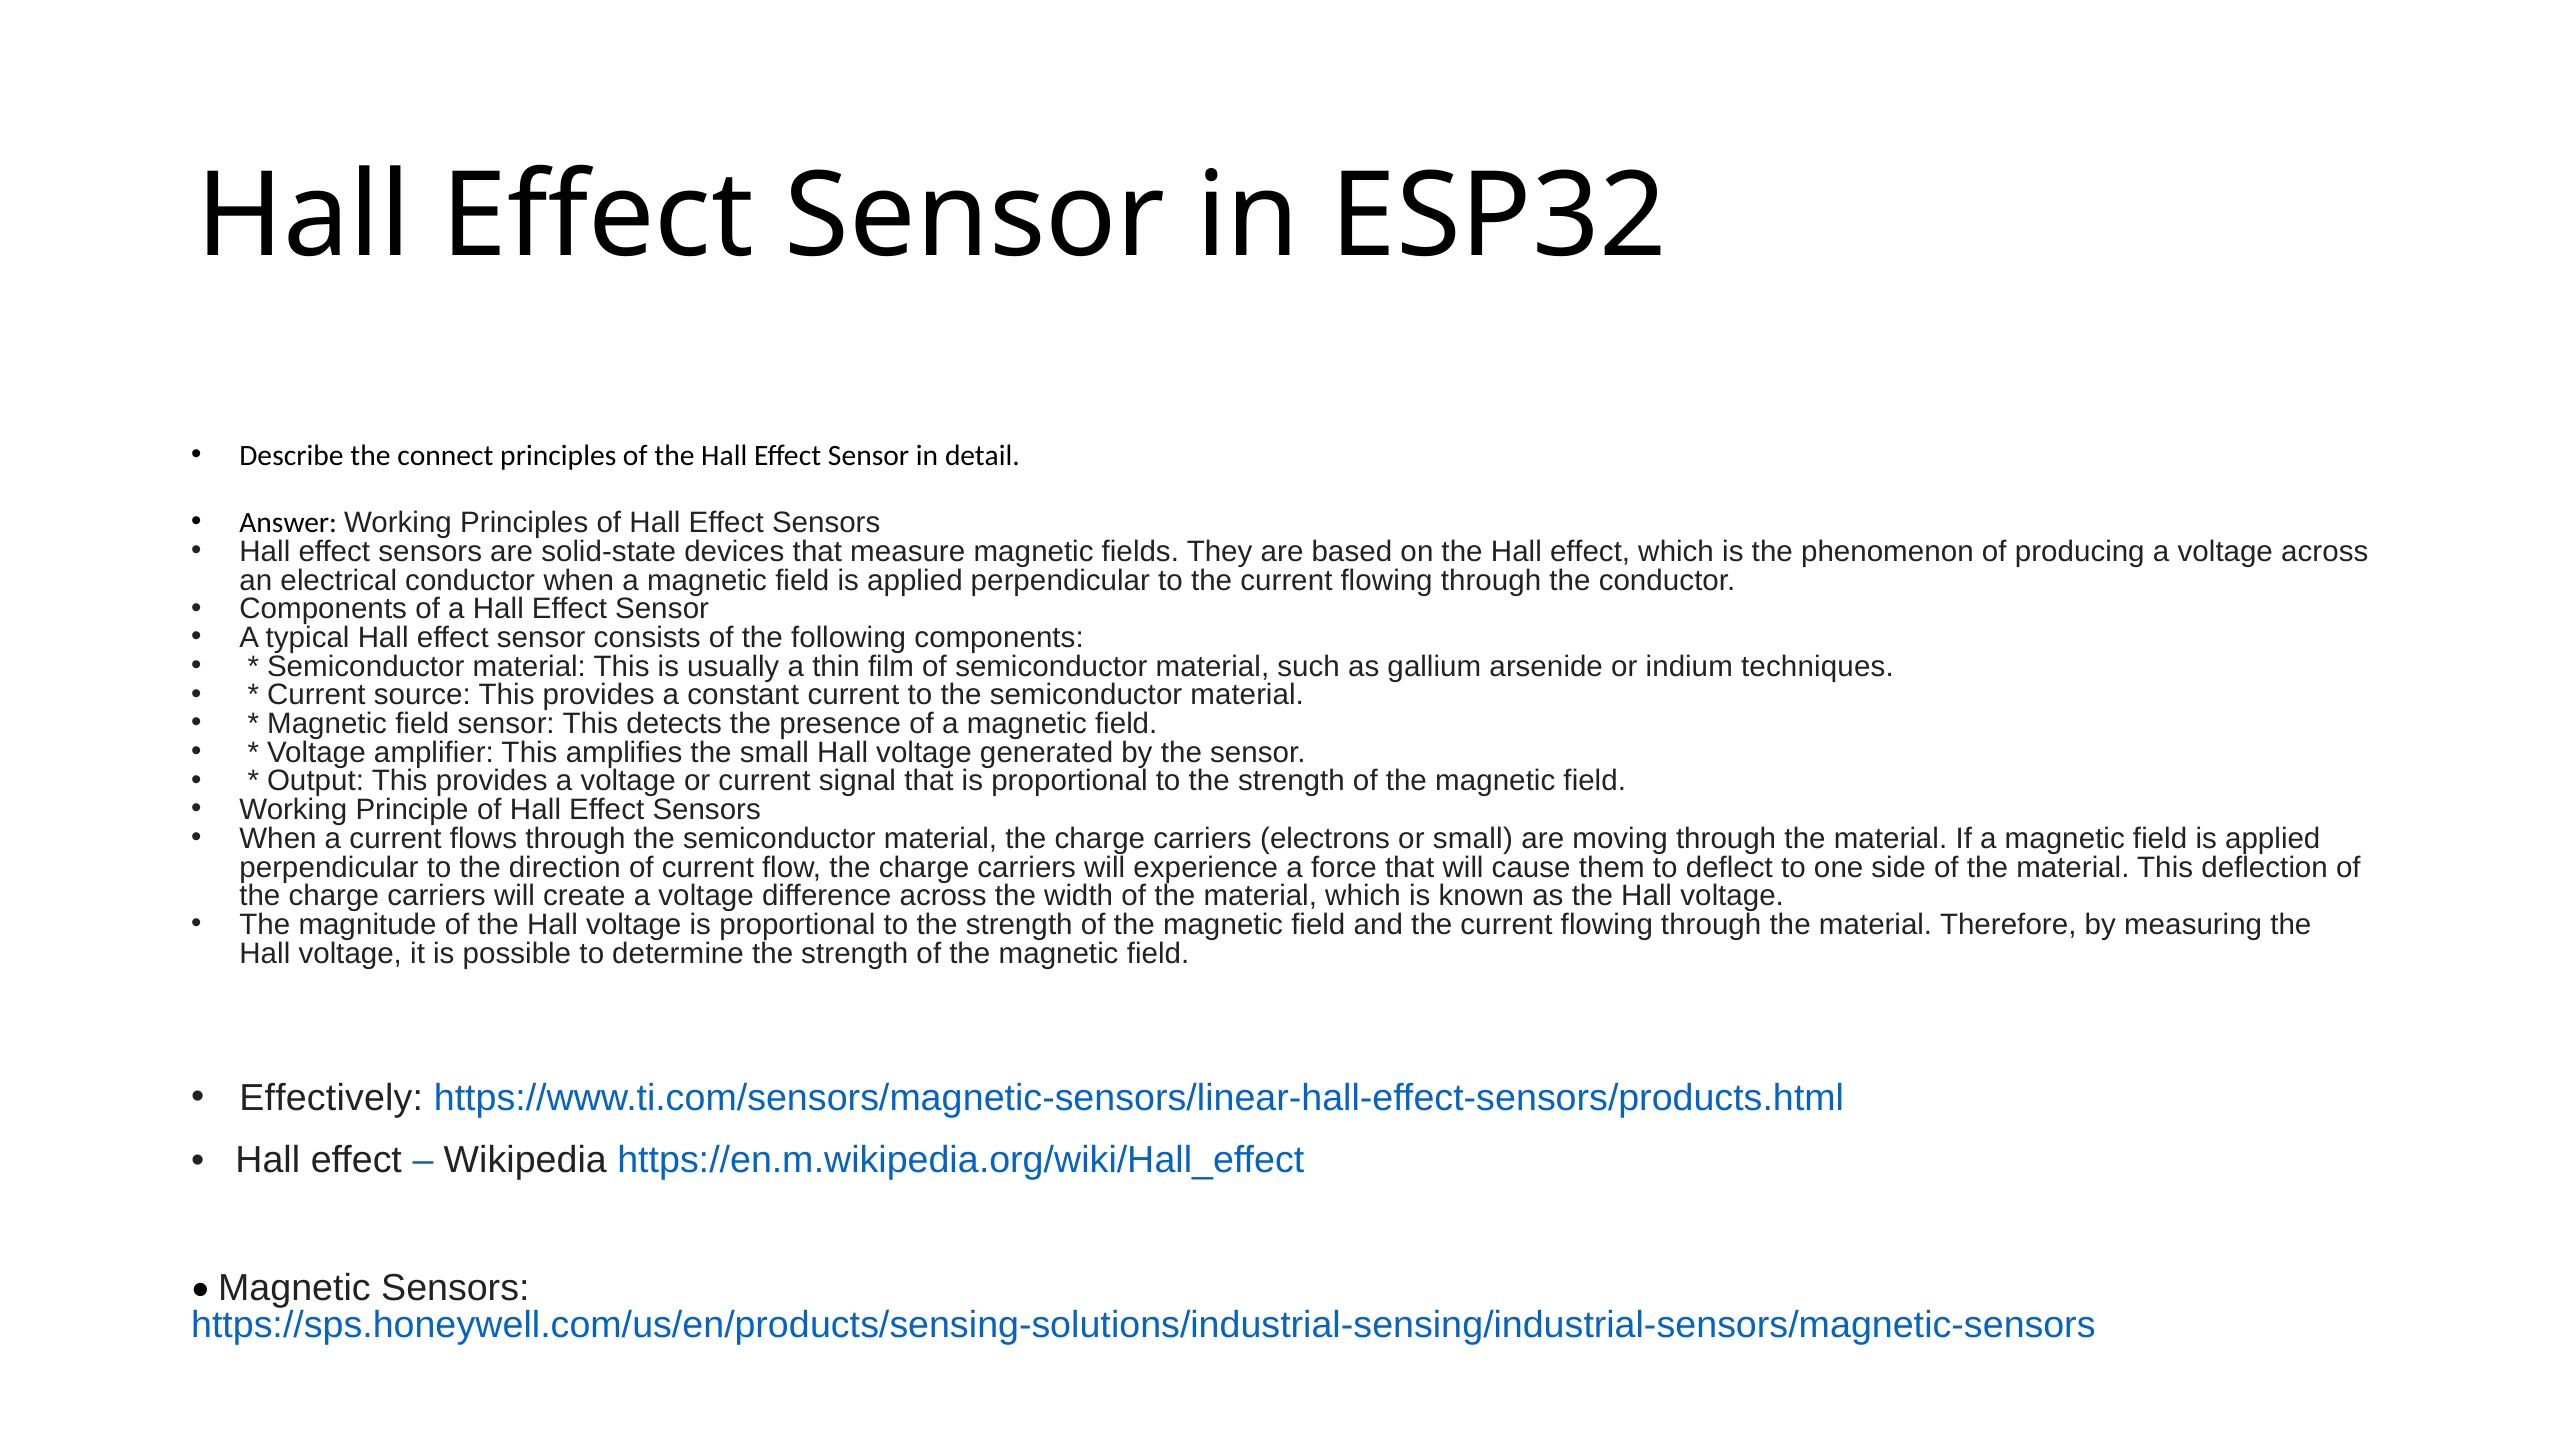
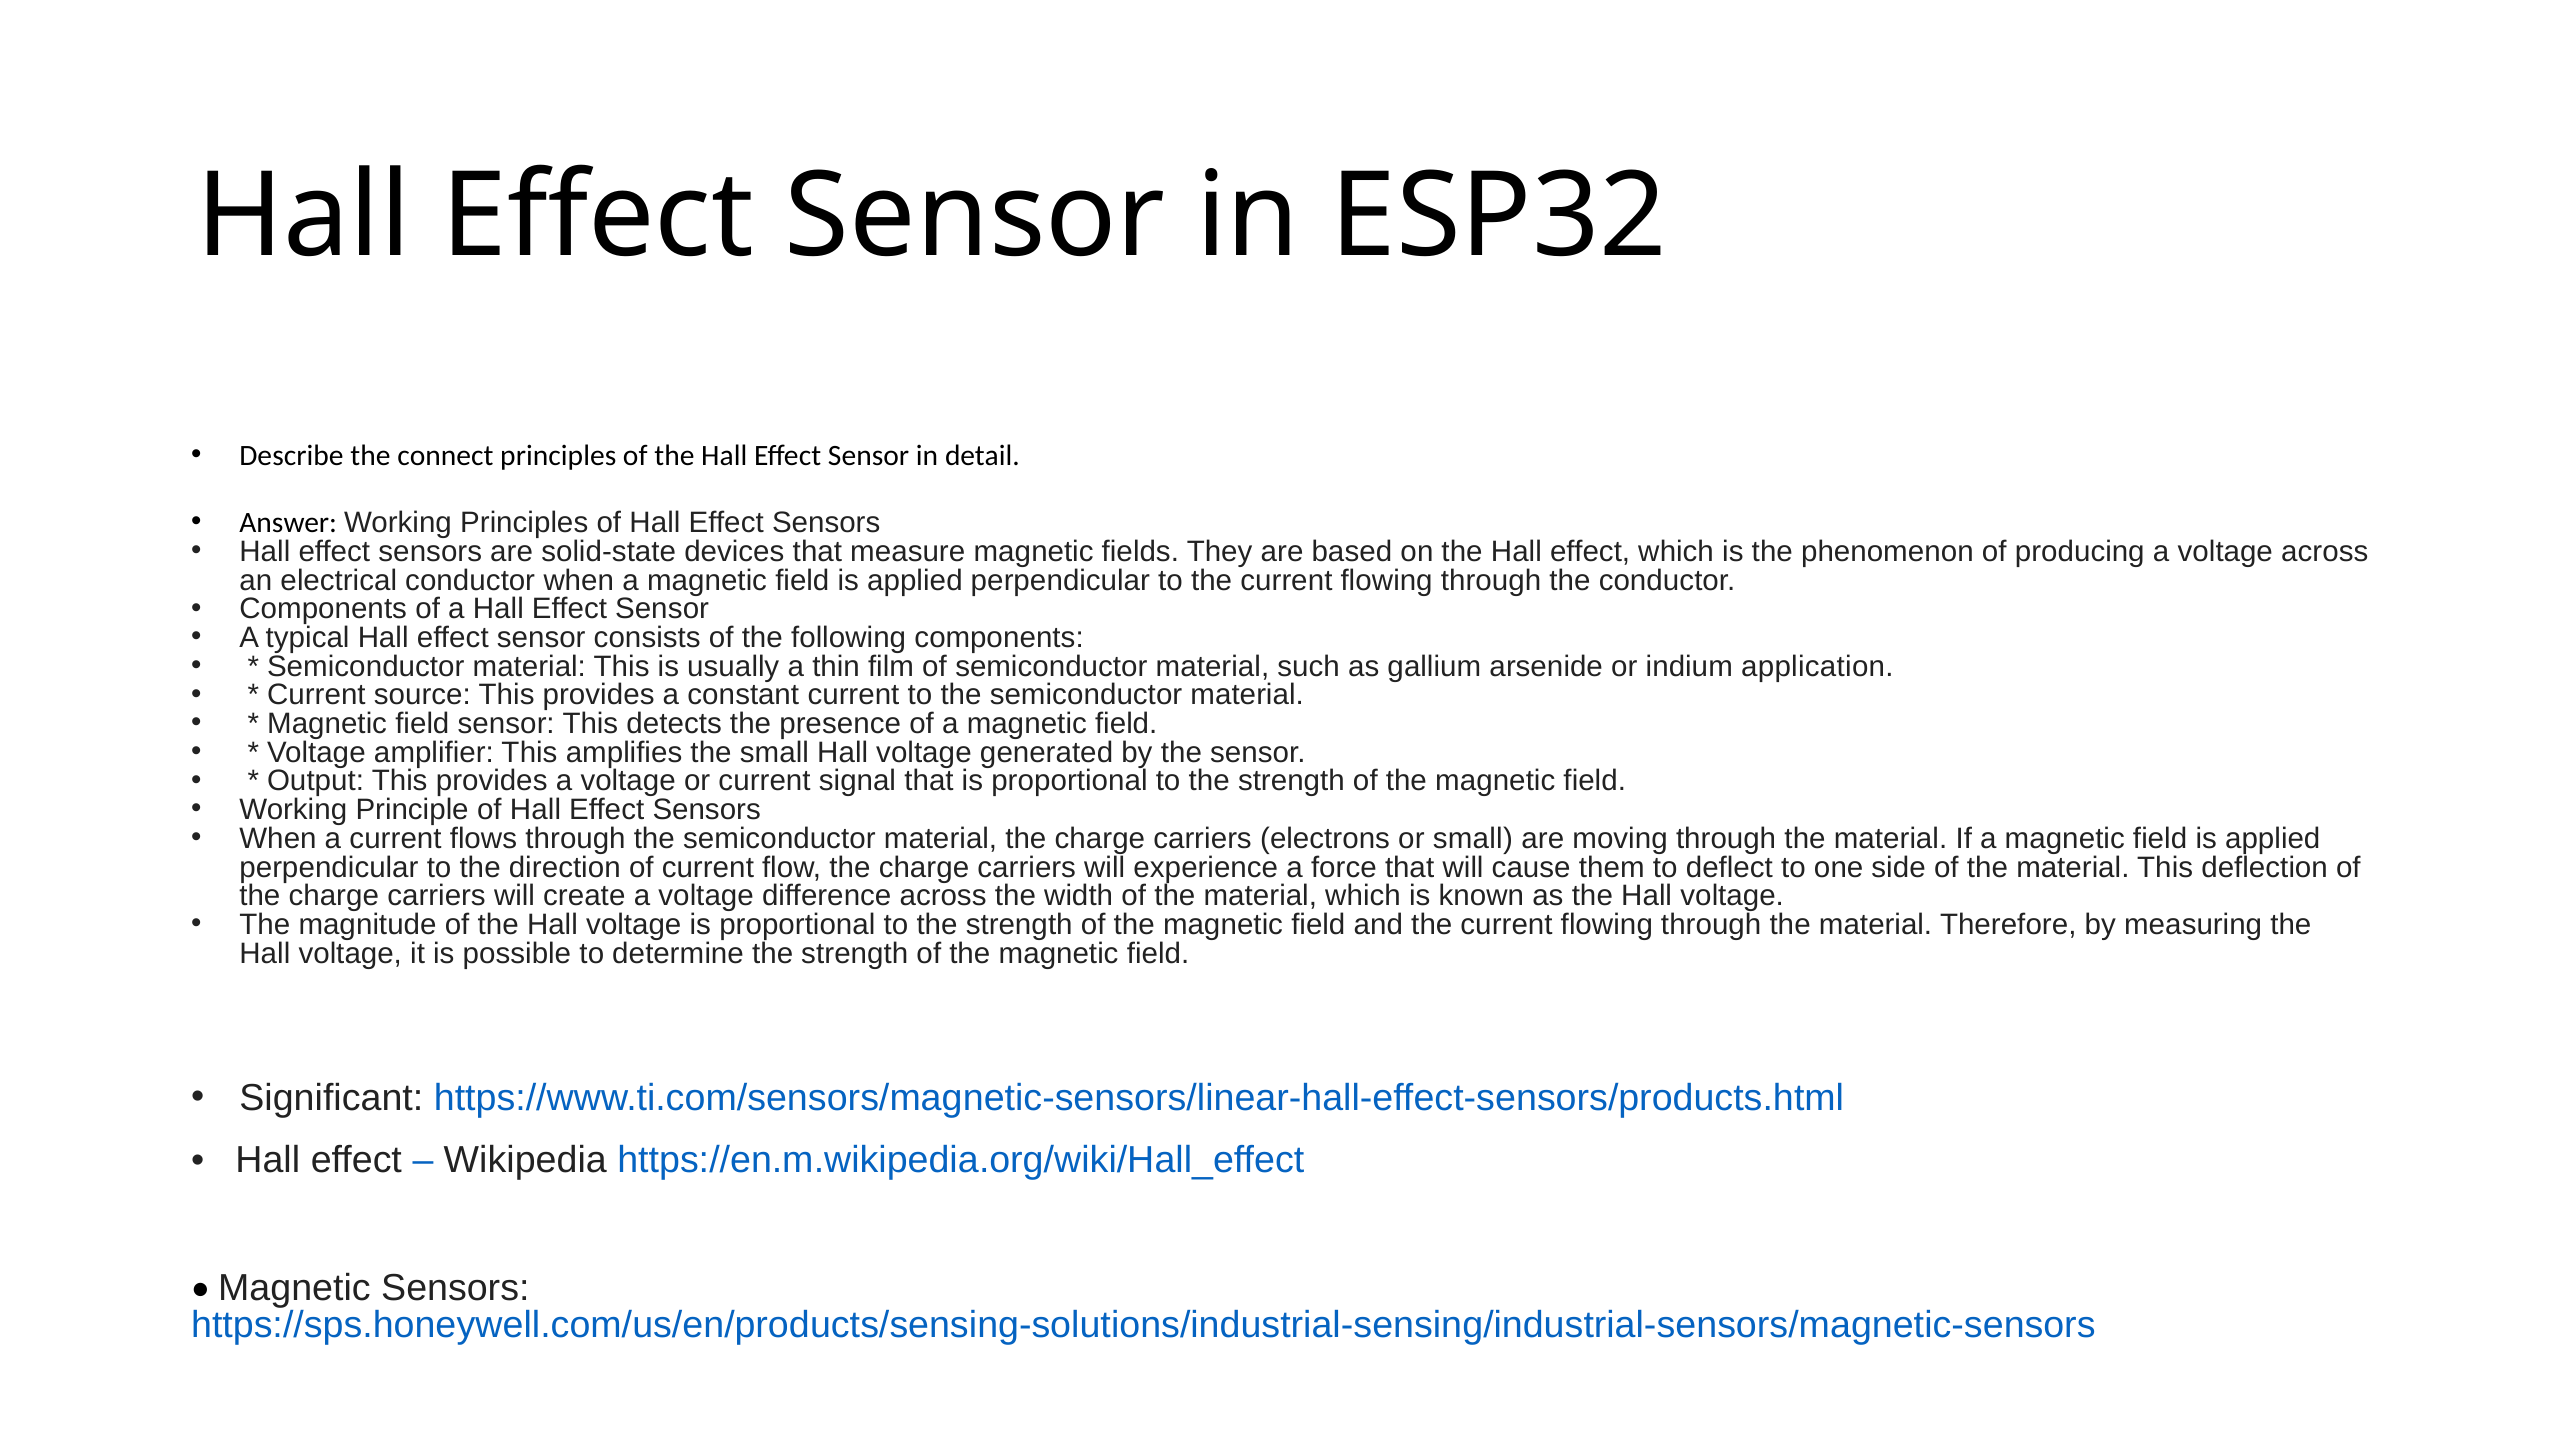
techniques: techniques -> application (1817, 667)
Effectively: Effectively -> Significant (331, 1098)
